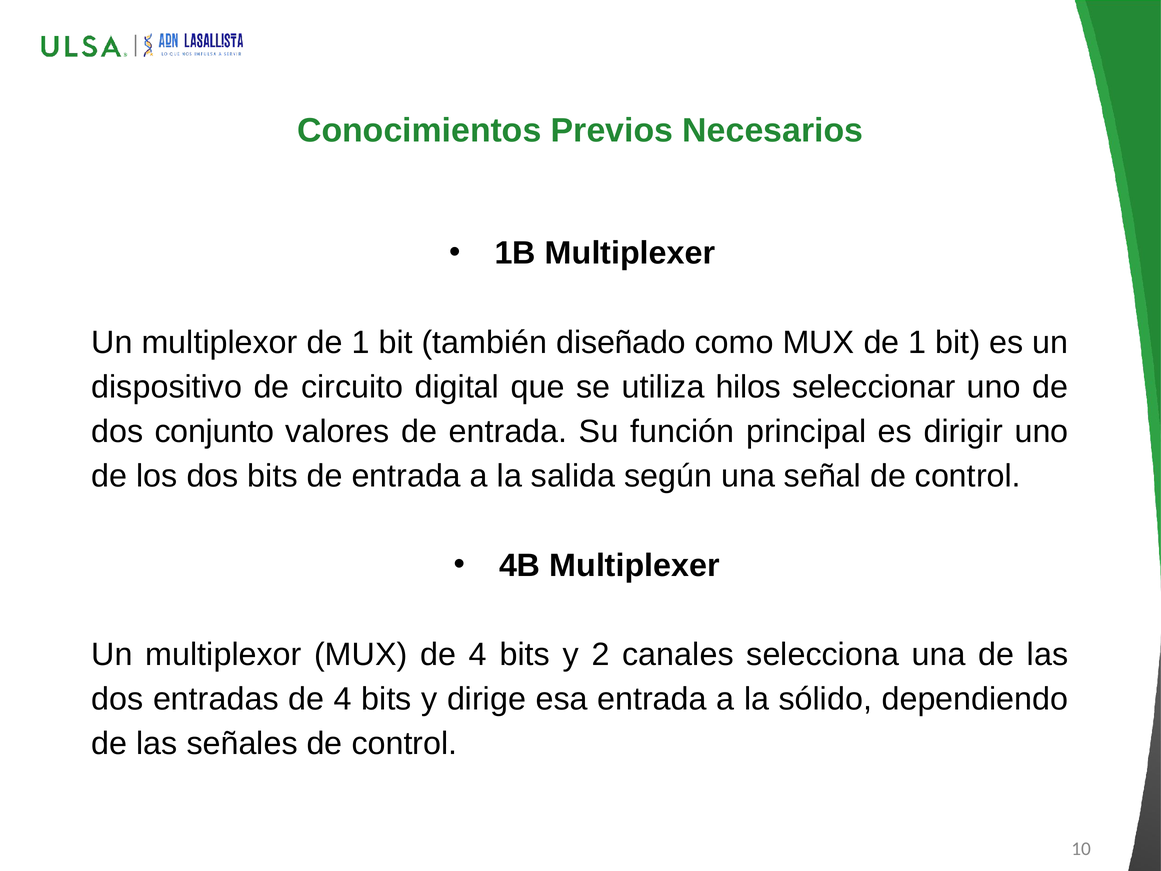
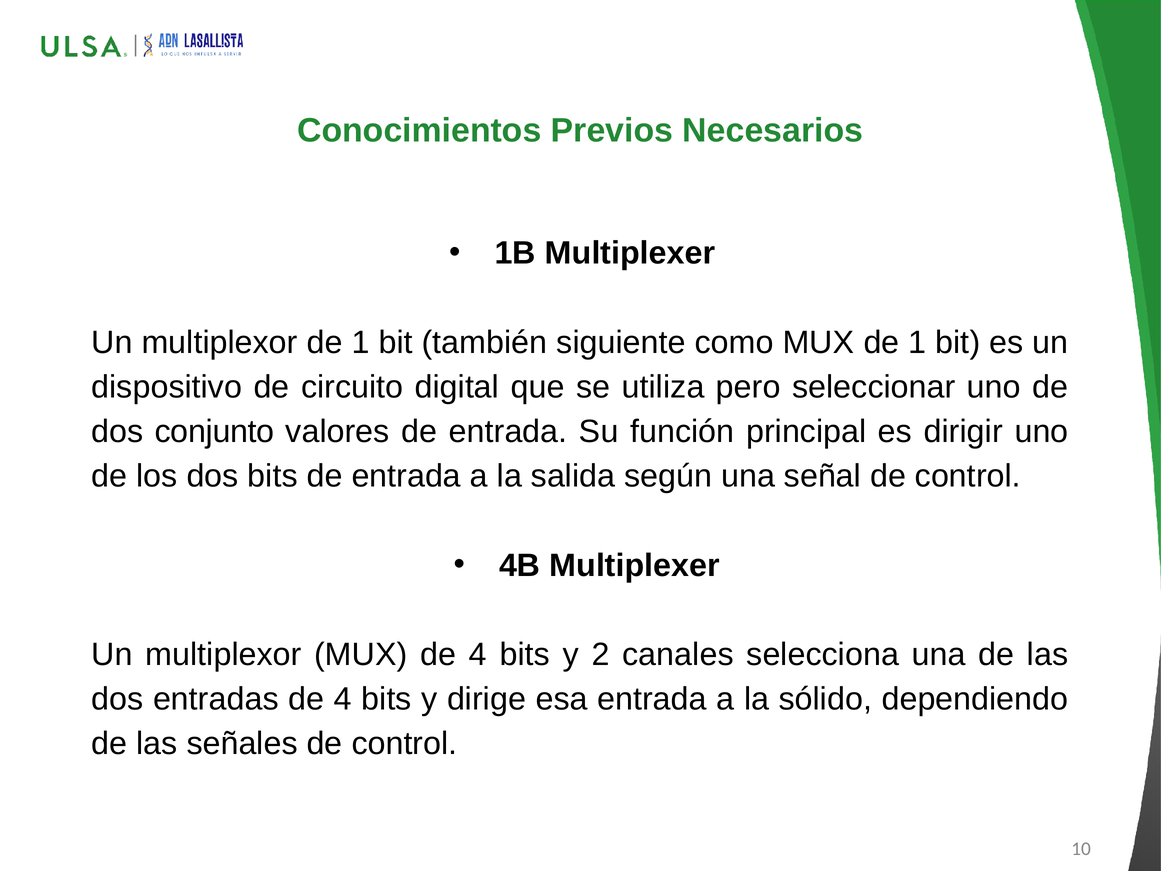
diseñado: diseñado -> siguiente (621, 342)
hilos: hilos -> pero (748, 387)
